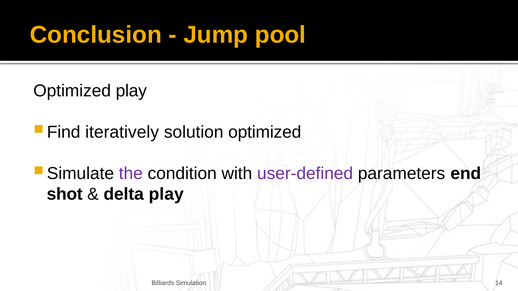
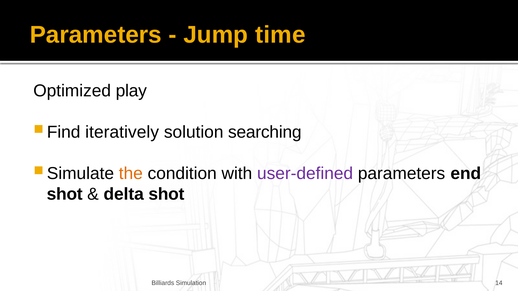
Conclusion: Conclusion -> Parameters (96, 35)
pool: pool -> time (280, 35)
solution optimized: optimized -> searching (265, 132)
the colour: purple -> orange (131, 174)
delta play: play -> shot (166, 194)
